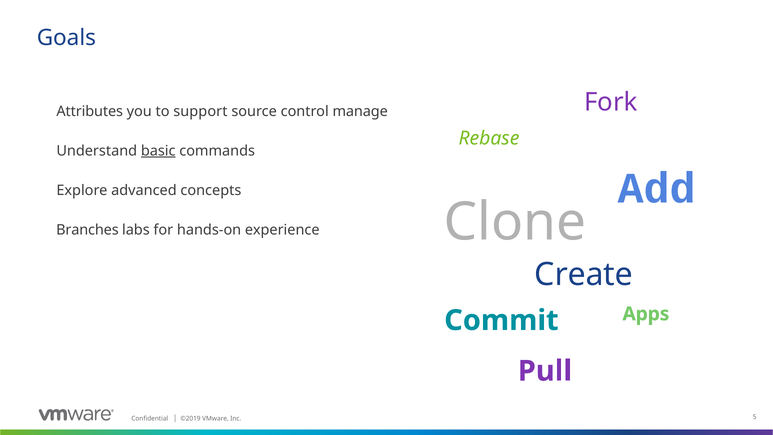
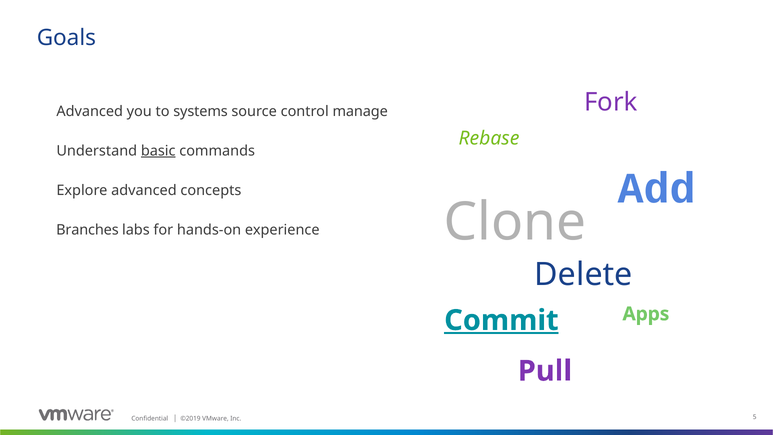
Attributes: Attributes -> Advanced (90, 111)
support: support -> systems (201, 111)
Create: Create -> Delete (584, 274)
Commit underline: none -> present (501, 320)
